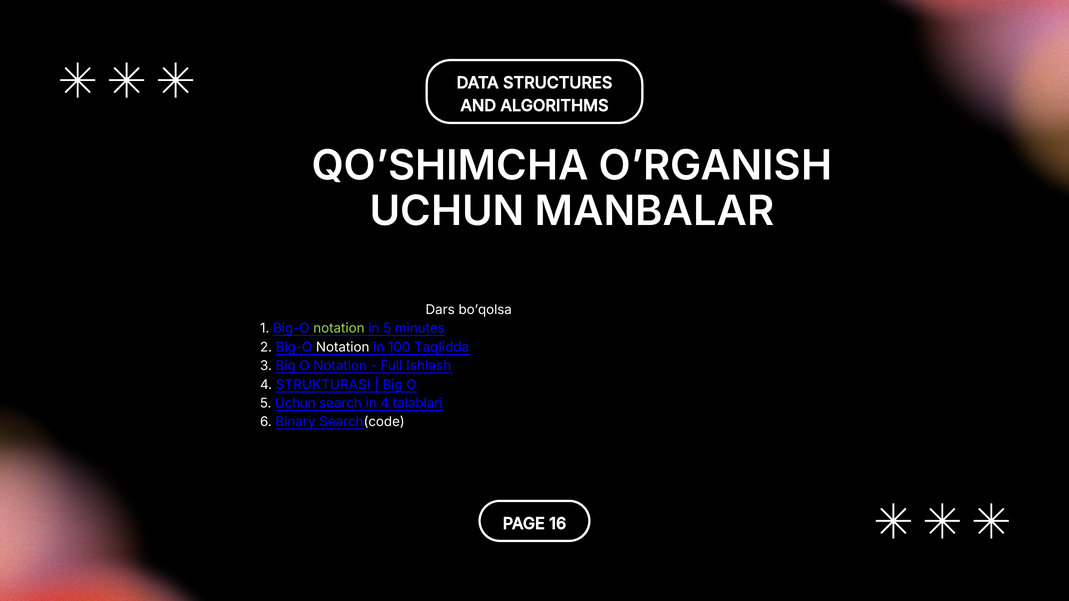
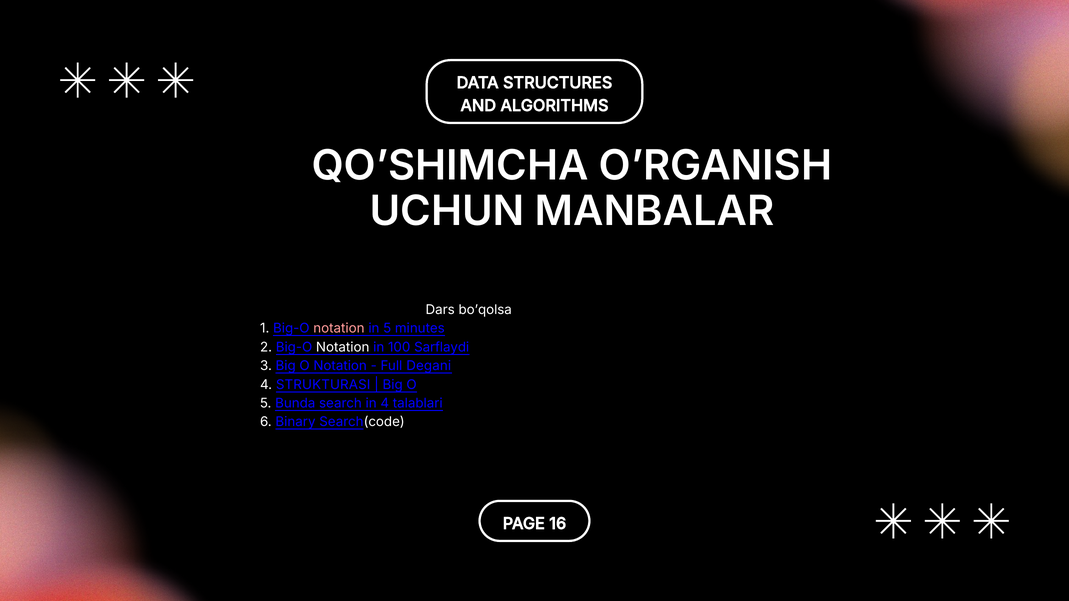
notation colour: light green -> pink (339, 329)
Taqlidda: Taqlidda -> Sarflaydi (442, 347)
Ishlash: Ishlash -> Degani (429, 366)
5 Uchun: Uchun -> Bunda (295, 404)
